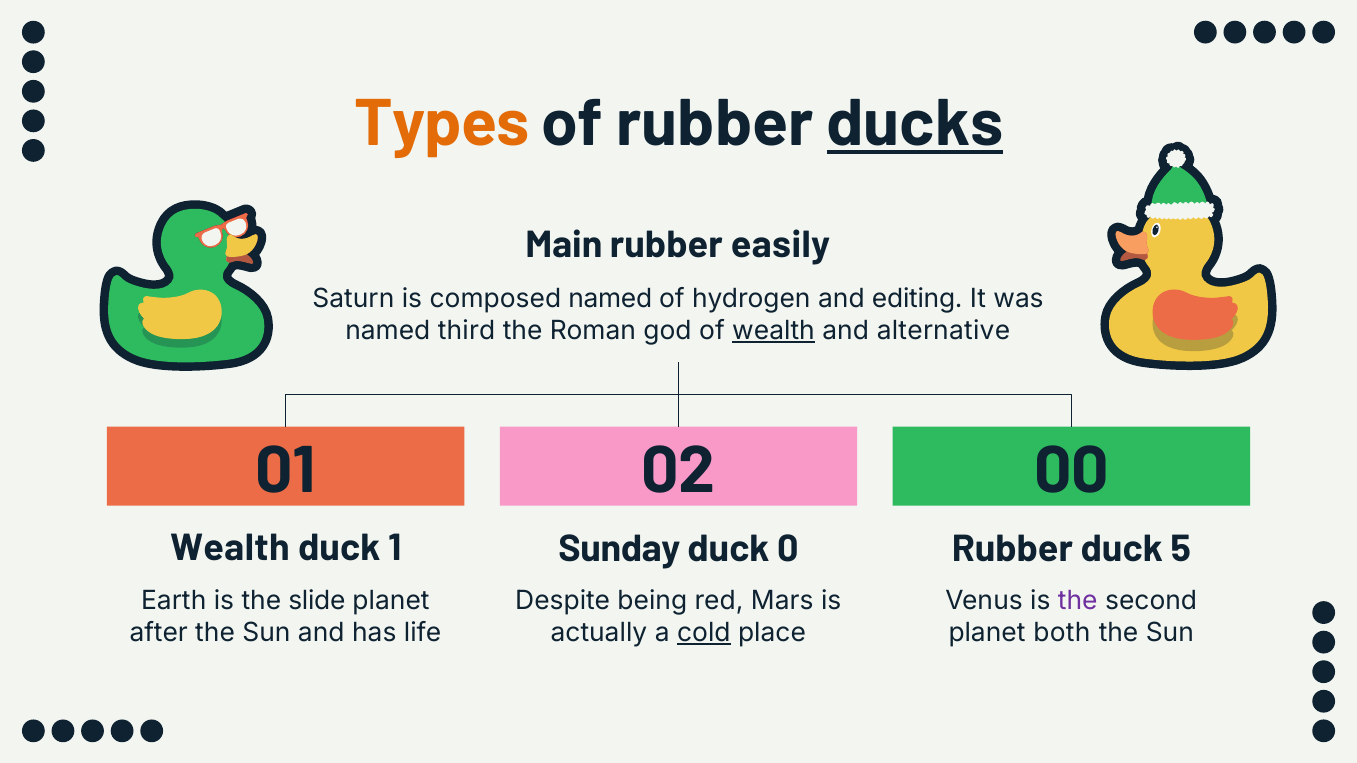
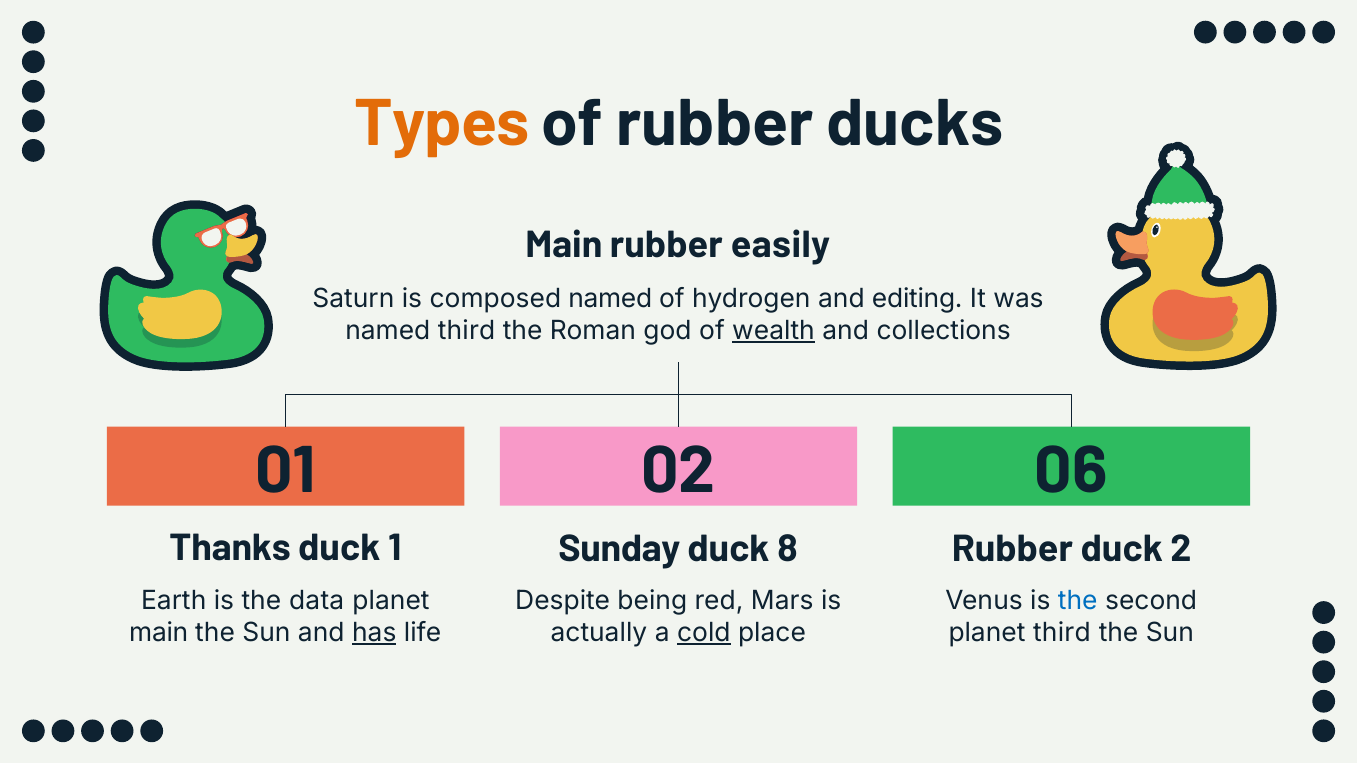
ducks underline: present -> none (915, 124)
alternative: alternative -> collections (944, 331)
00: 00 -> 06 (1071, 471)
Wealth: Wealth -> Thanks (230, 548)
0: 0 -> 8 (788, 549)
5: 5 -> 2 (1181, 549)
slide: slide -> data (317, 602)
the colour: purple -> blue (1078, 602)
after: after -> main (159, 633)
has underline: none -> present (374, 633)
planet both: both -> third (1062, 633)
